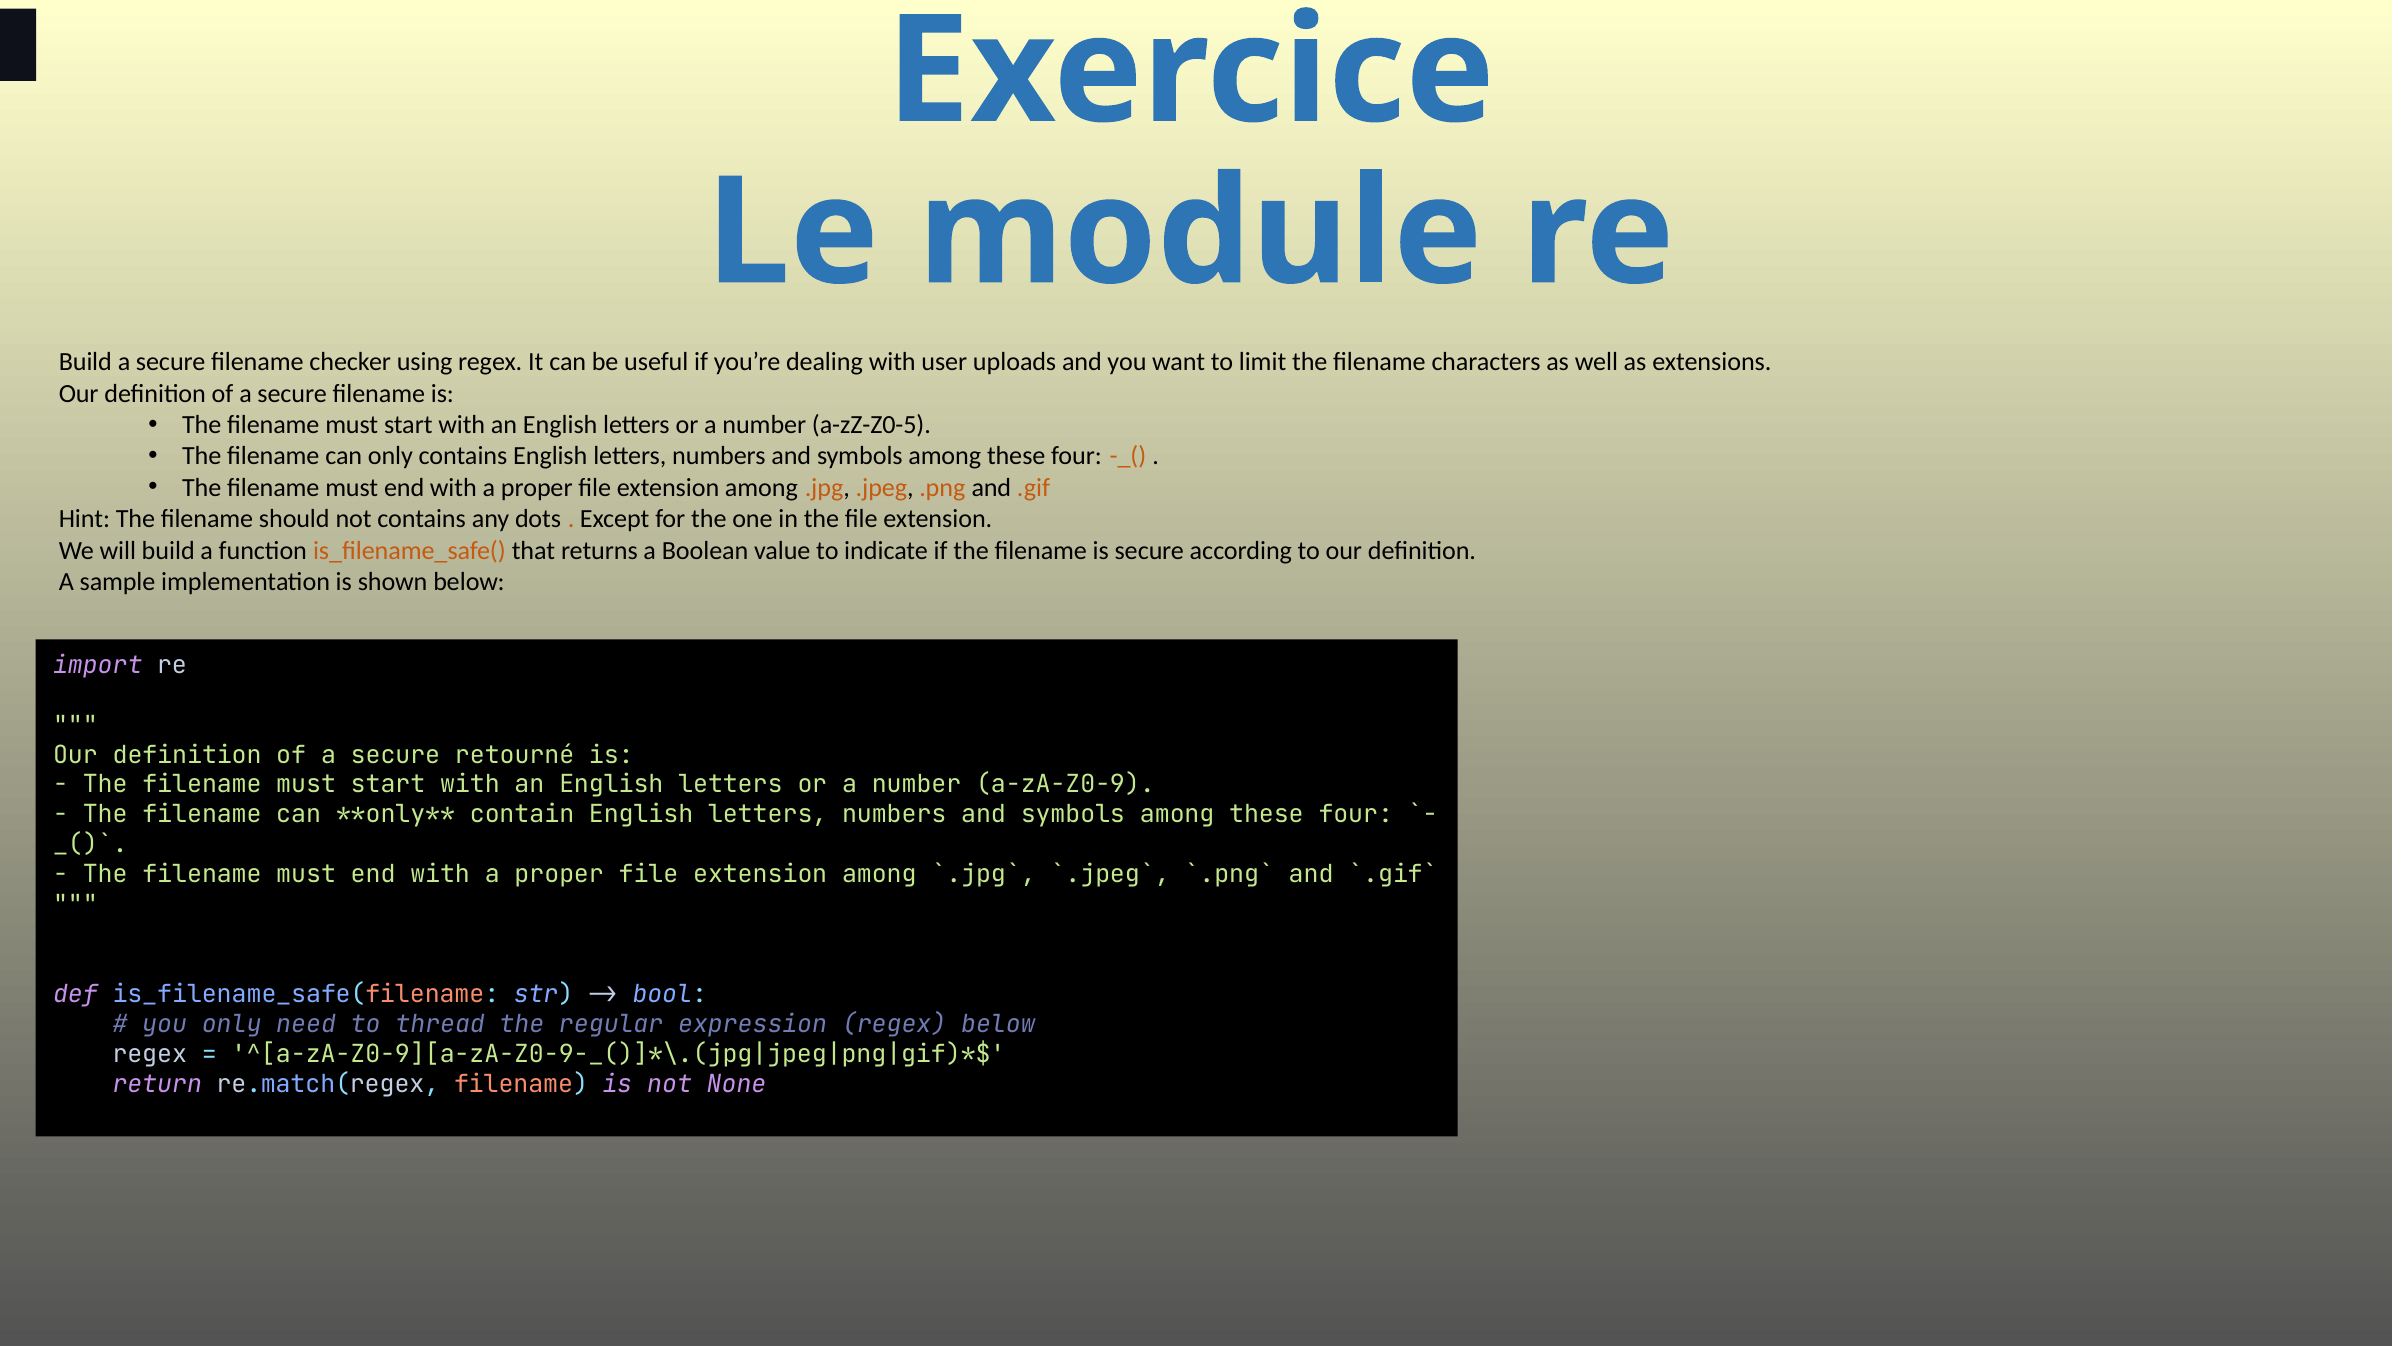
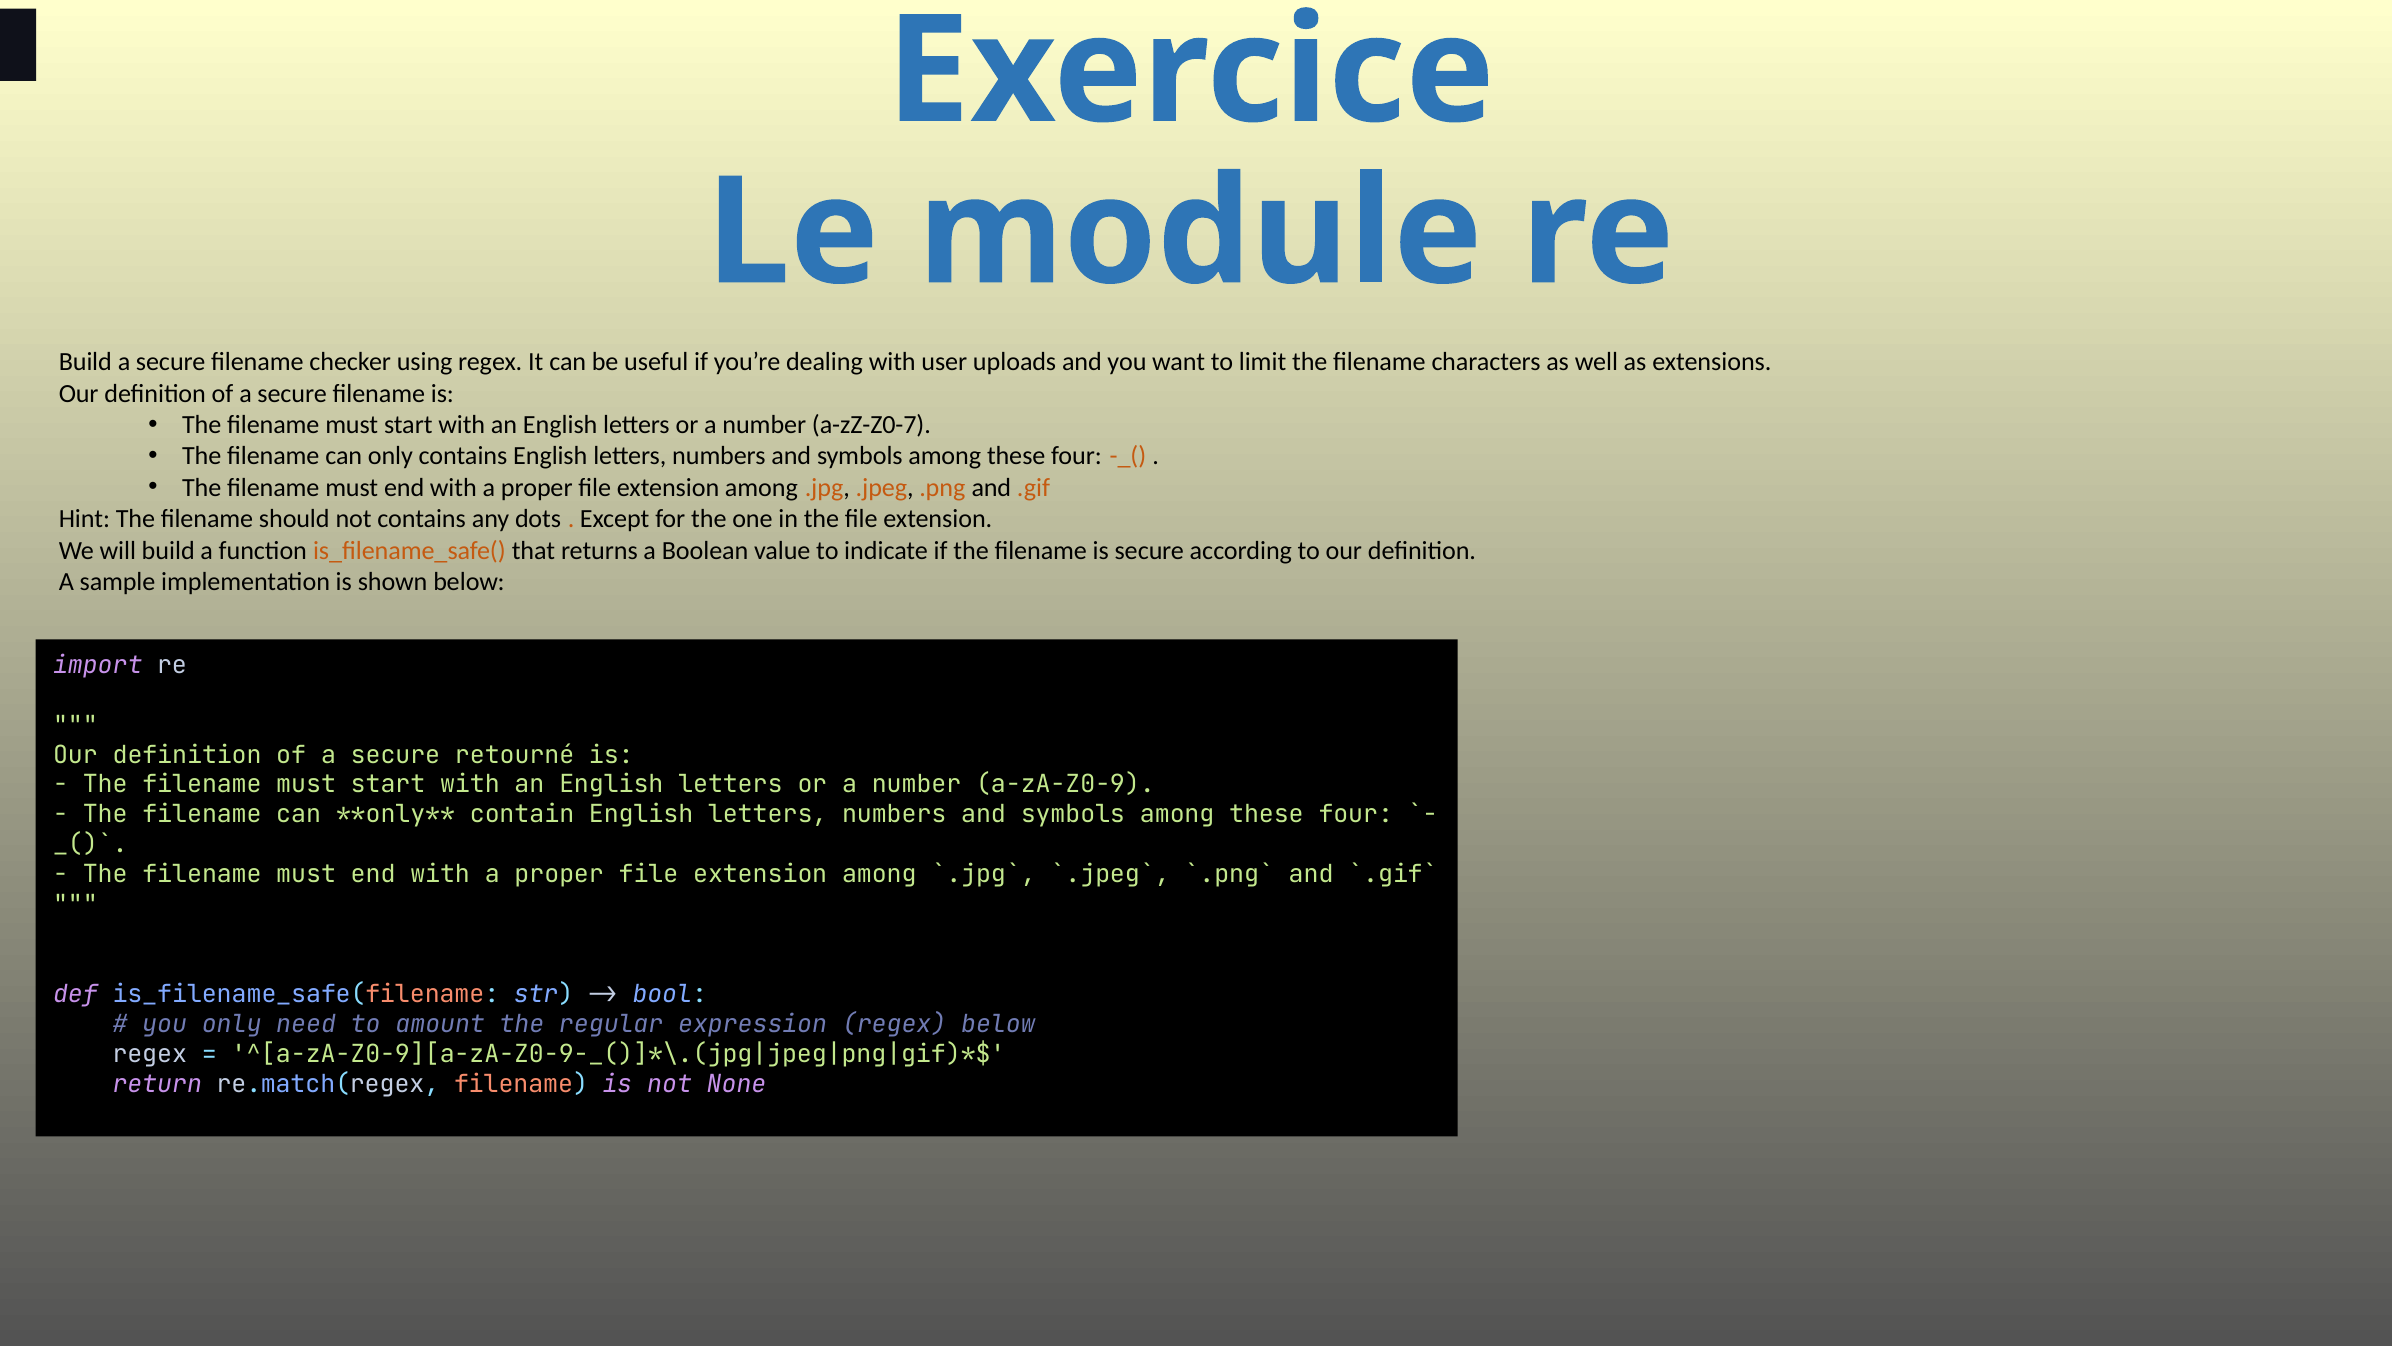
a-zZ-Z0-5: a-zZ-Z0-5 -> a-zZ-Z0-7 (871, 425)
thread: thread -> amount (440, 1024)
